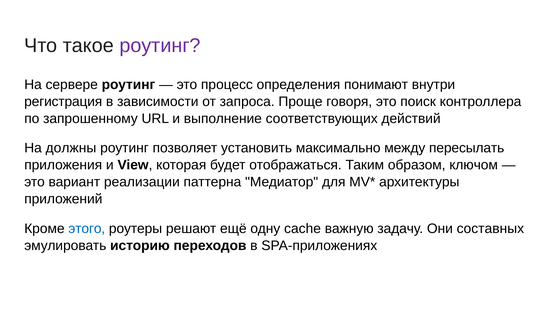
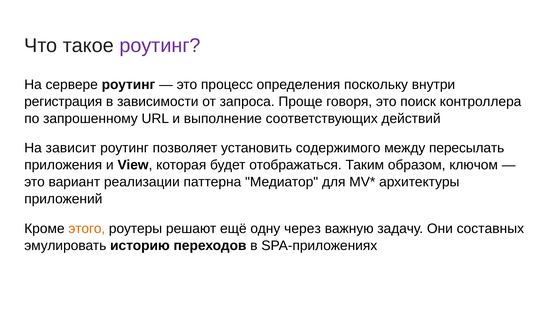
понимают: понимают -> поскольку (376, 85)
должны: должны -> зависит (71, 148)
максимально: максимально -> содержимого (338, 148)
этого colour: blue -> orange (87, 229)
cache: cache -> через (302, 229)
